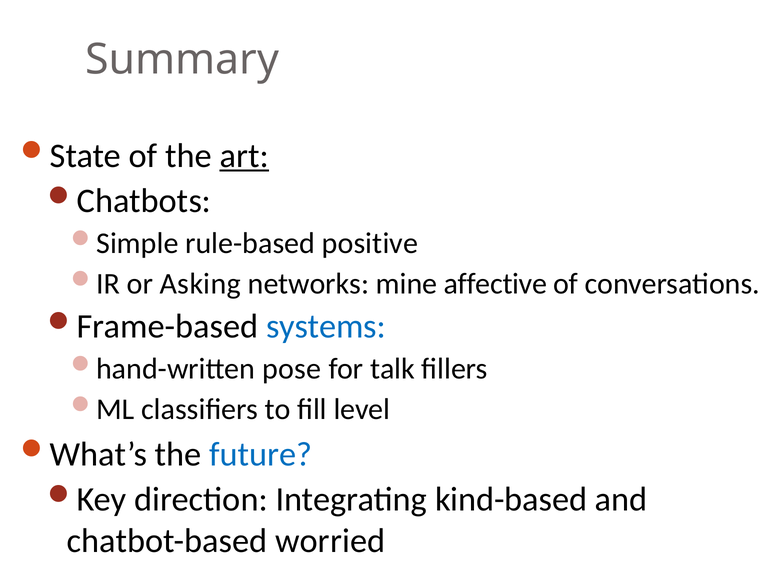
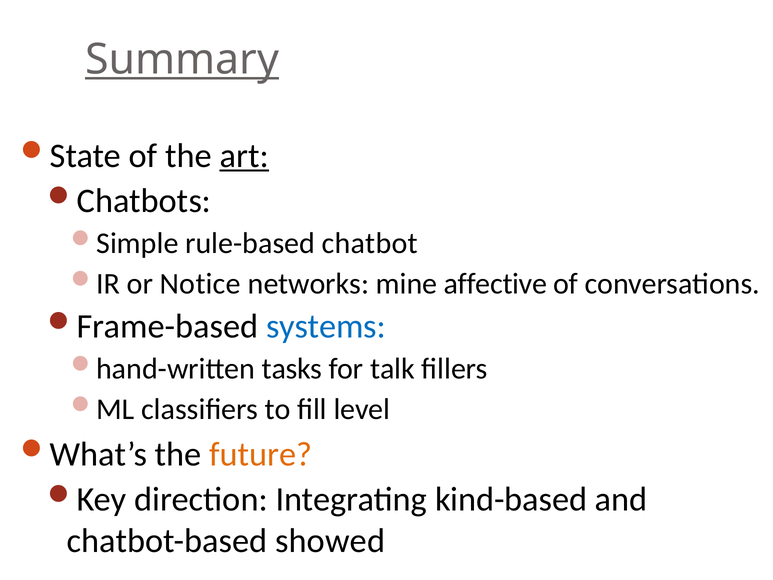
Summary underline: none -> present (182, 60)
positive: positive -> chatbot (370, 243)
Asking: Asking -> Notice (200, 283)
pose: pose -> tasks (292, 369)
future colour: blue -> orange (261, 454)
worried: worried -> showed (330, 541)
